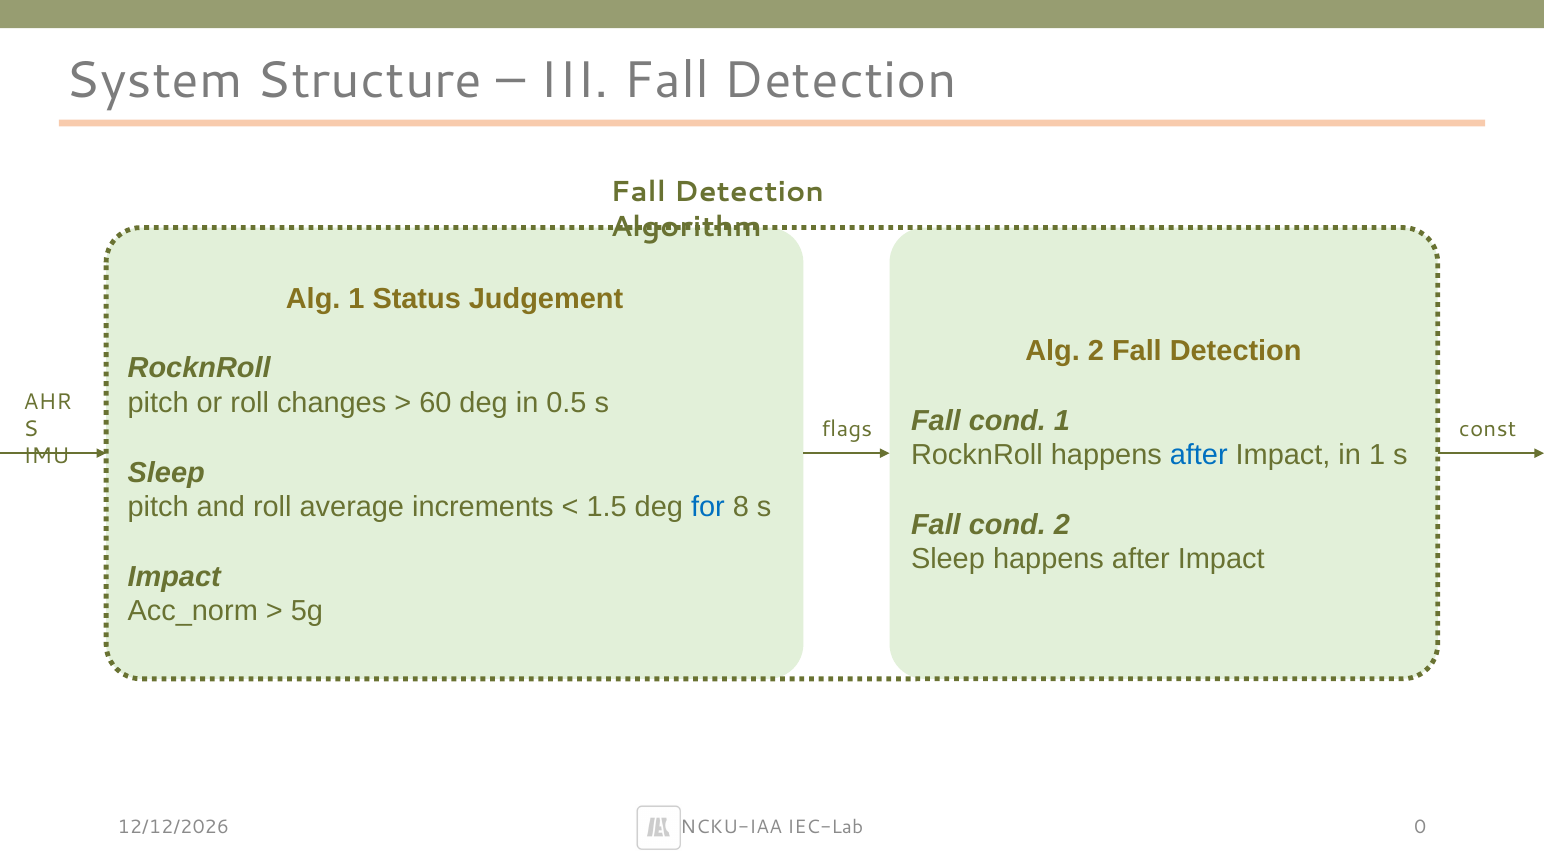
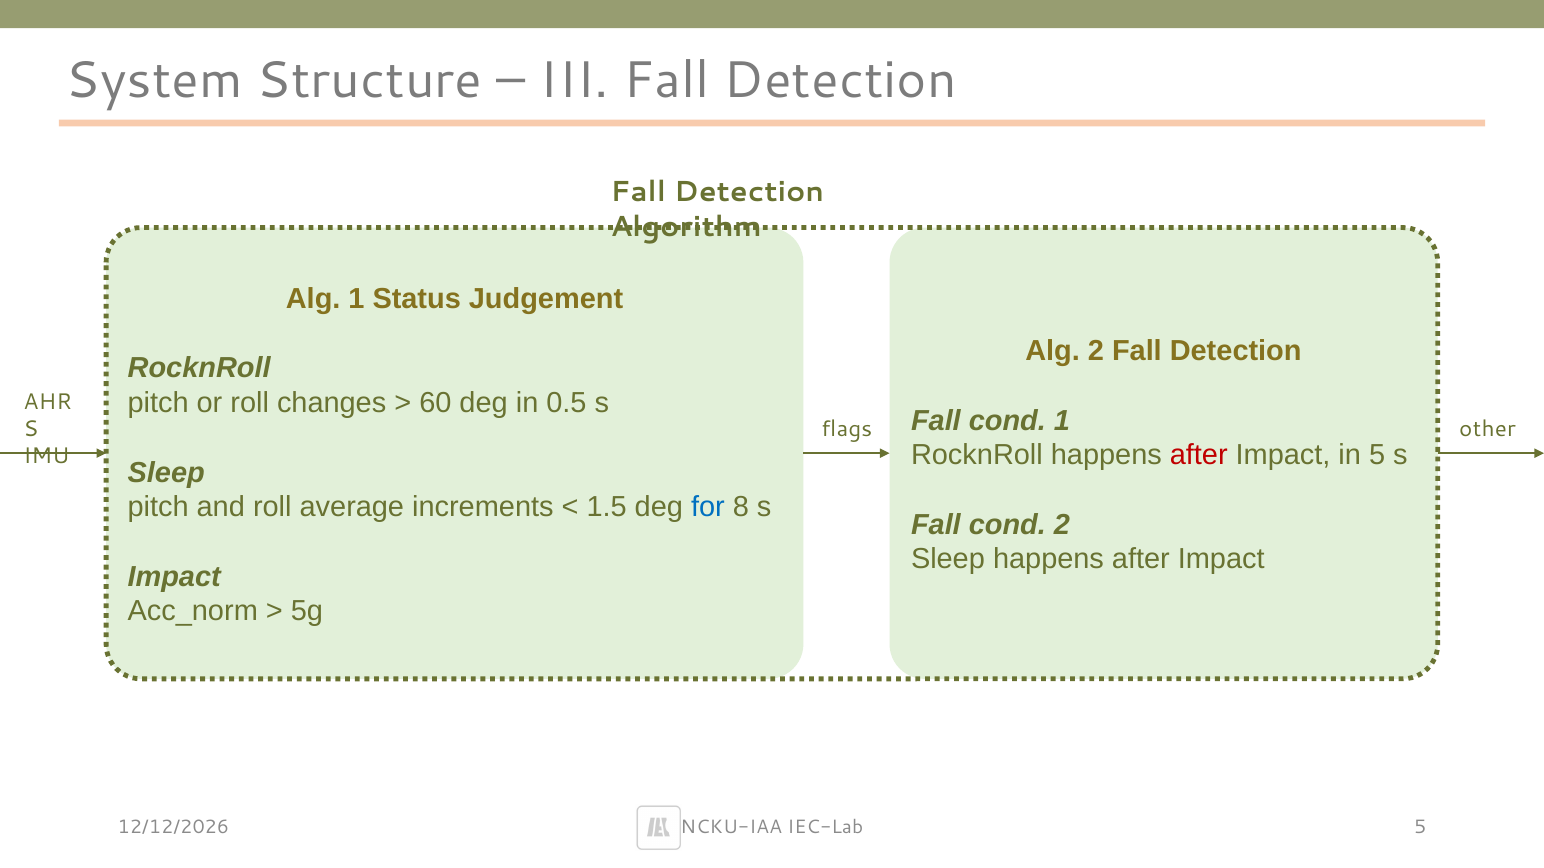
const: const -> other (1488, 430)
after colour: blue -> red (1199, 455)
in 1: 1 -> 5 (1377, 455)
IEC-Lab 0: 0 -> 5 (1420, 827)
